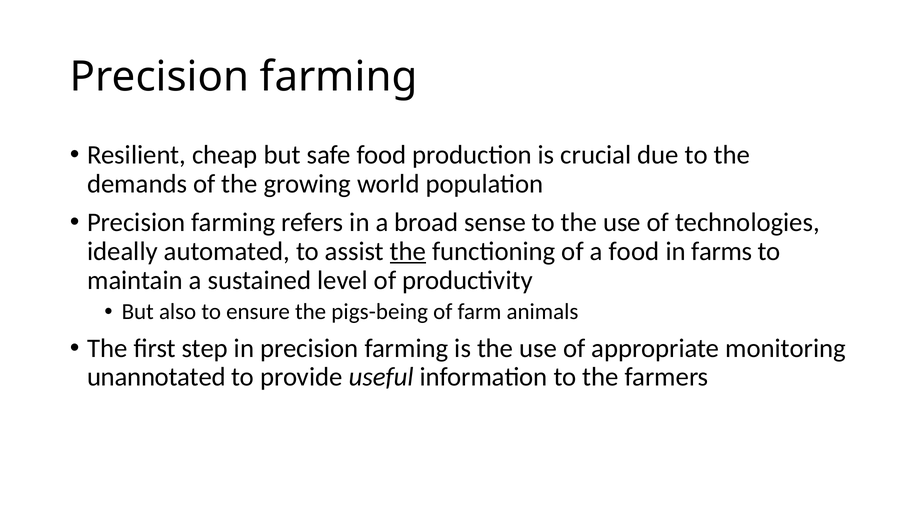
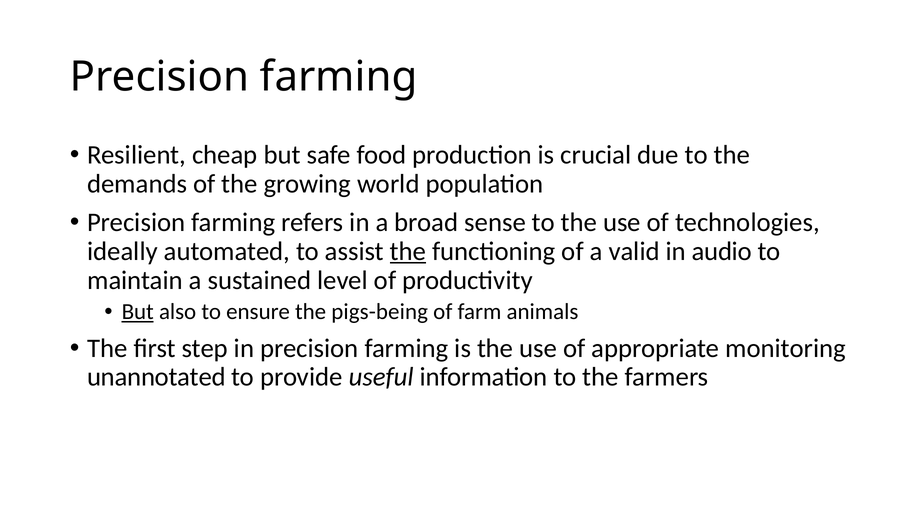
a food: food -> valid (634, 252)
farms: farms -> audio (722, 252)
But underline: none -> present (138, 312)
